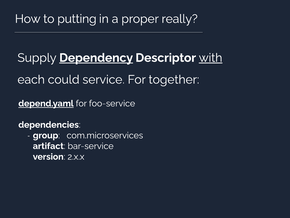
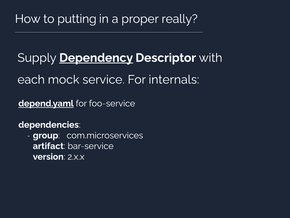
with underline: present -> none (211, 58)
could: could -> mock (64, 79)
together: together -> internals (174, 79)
